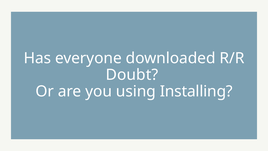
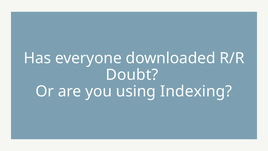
Installing: Installing -> Indexing (196, 91)
